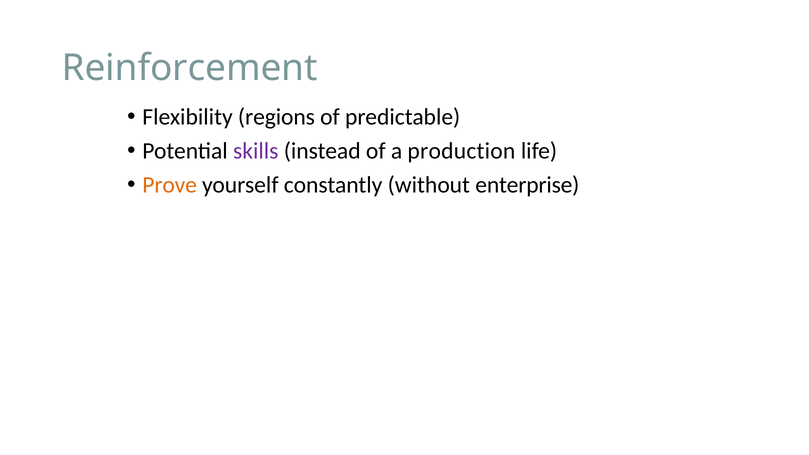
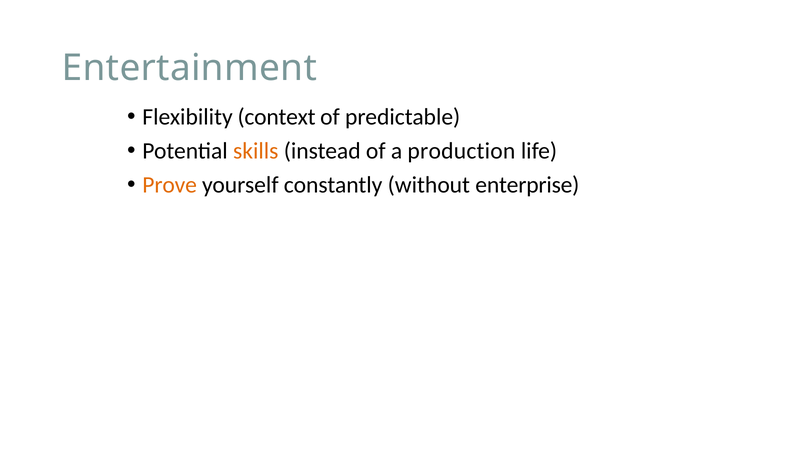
Reinforcement: Reinforcement -> Entertainment (189, 68)
regions: regions -> context (277, 117)
skills colour: purple -> orange (256, 151)
